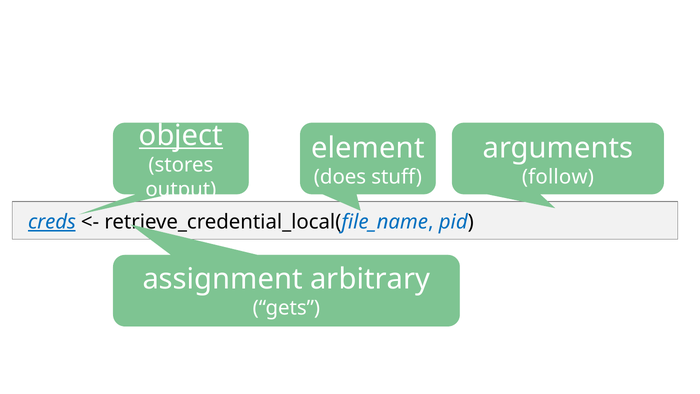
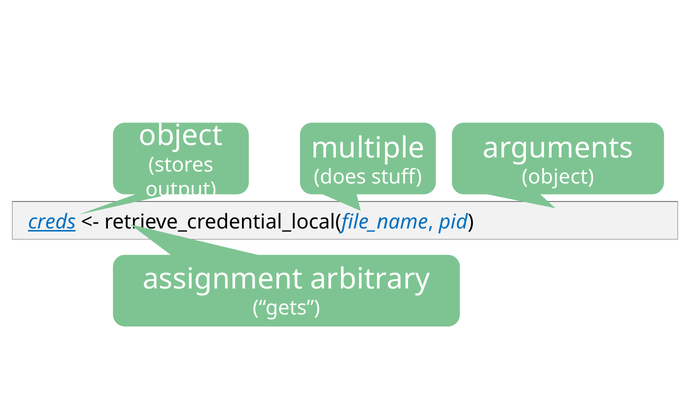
object underline: present -> none (181, 136)
element: element -> multiple (368, 148)
follow: follow -> object (558, 177)
